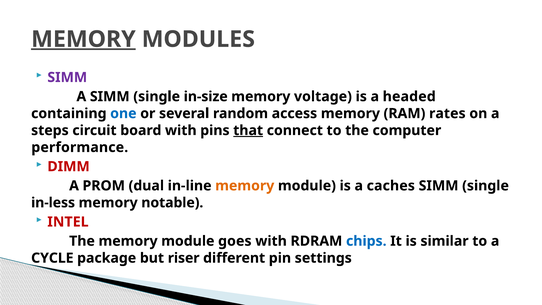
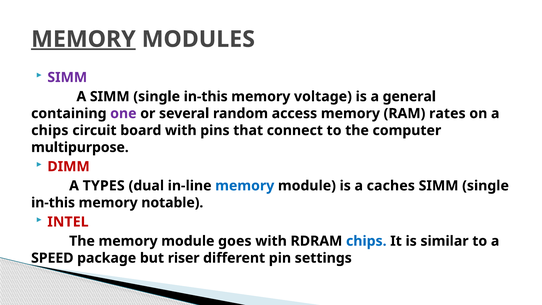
A SIMM single in-size: in-size -> in-this (206, 97)
headed: headed -> general (409, 97)
one colour: blue -> purple (123, 113)
steps: steps -> chips (50, 130)
that underline: present -> none (248, 130)
performance: performance -> multipurpose (80, 147)
PROM: PROM -> TYPES (104, 186)
memory colour: orange -> blue (245, 186)
in-less: in-less -> in-this (53, 203)
CYCLE: CYCLE -> SPEED (52, 258)
